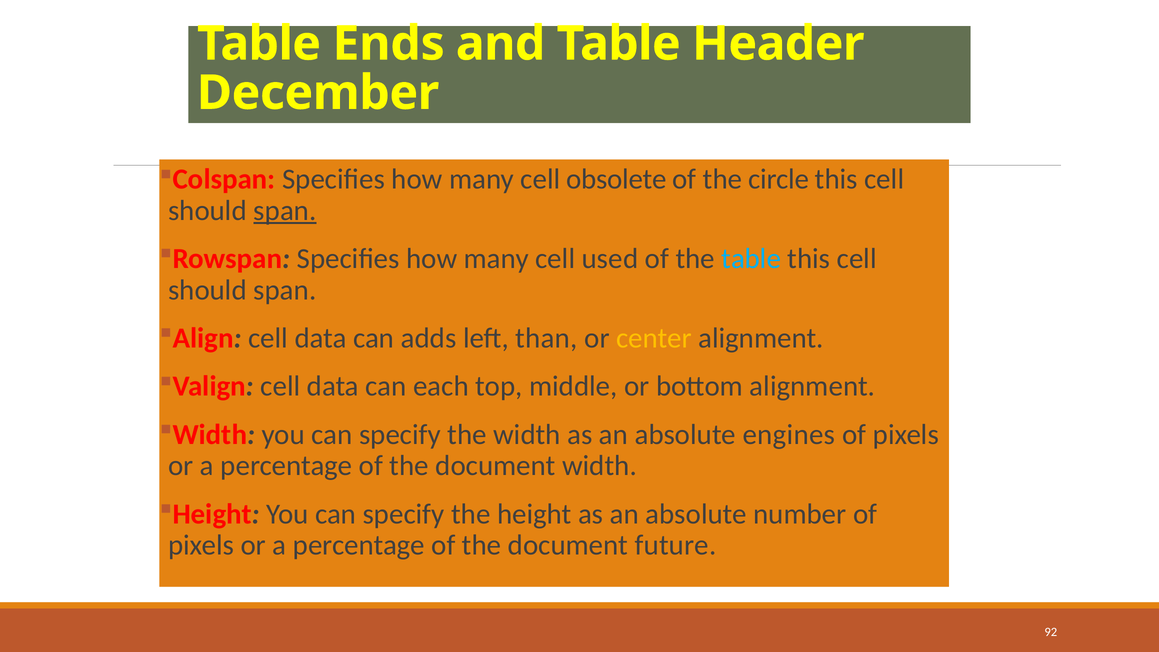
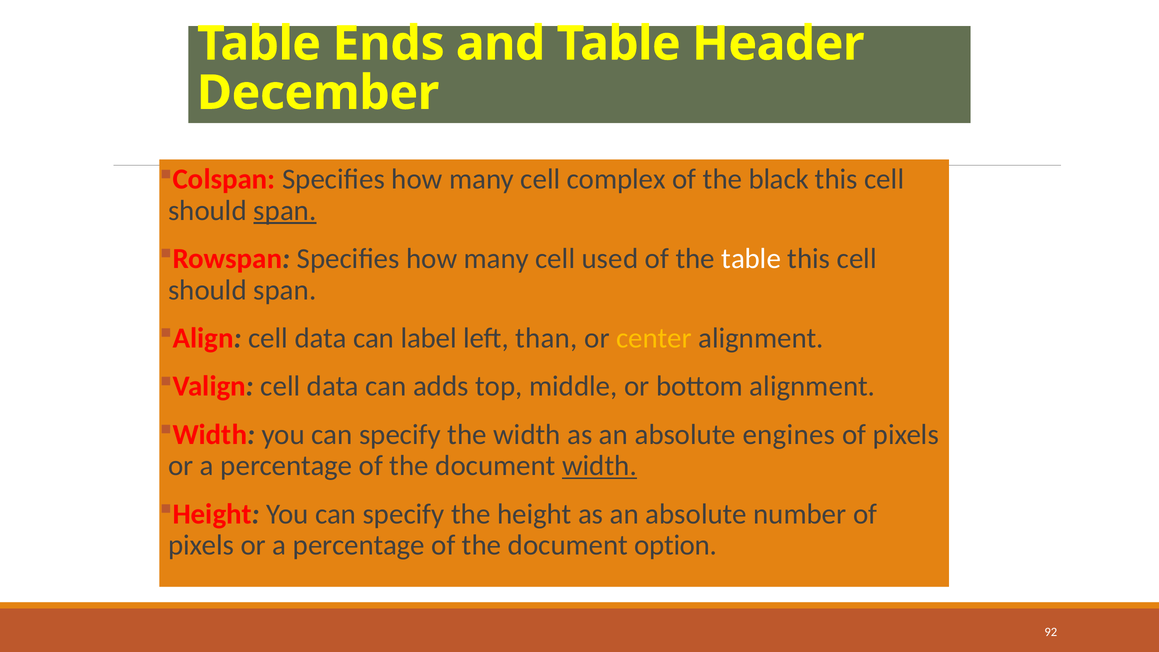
obsolete: obsolete -> complex (616, 179)
circle: circle -> black (779, 179)
table colour: light blue -> white (751, 259)
adds: adds -> label (429, 338)
each: each -> adds (441, 386)
width underline: none -> present (599, 466)
future: future -> option (676, 545)
